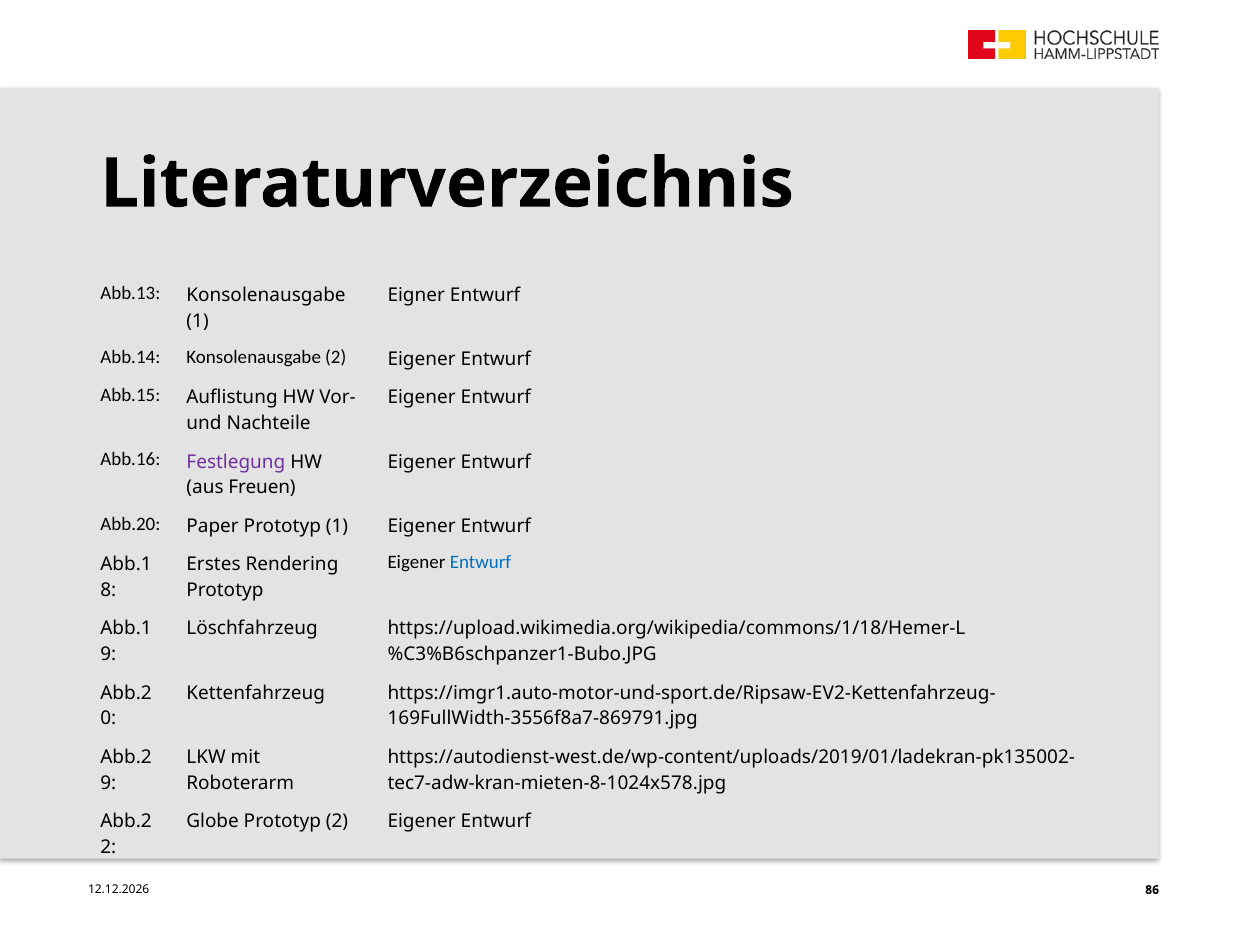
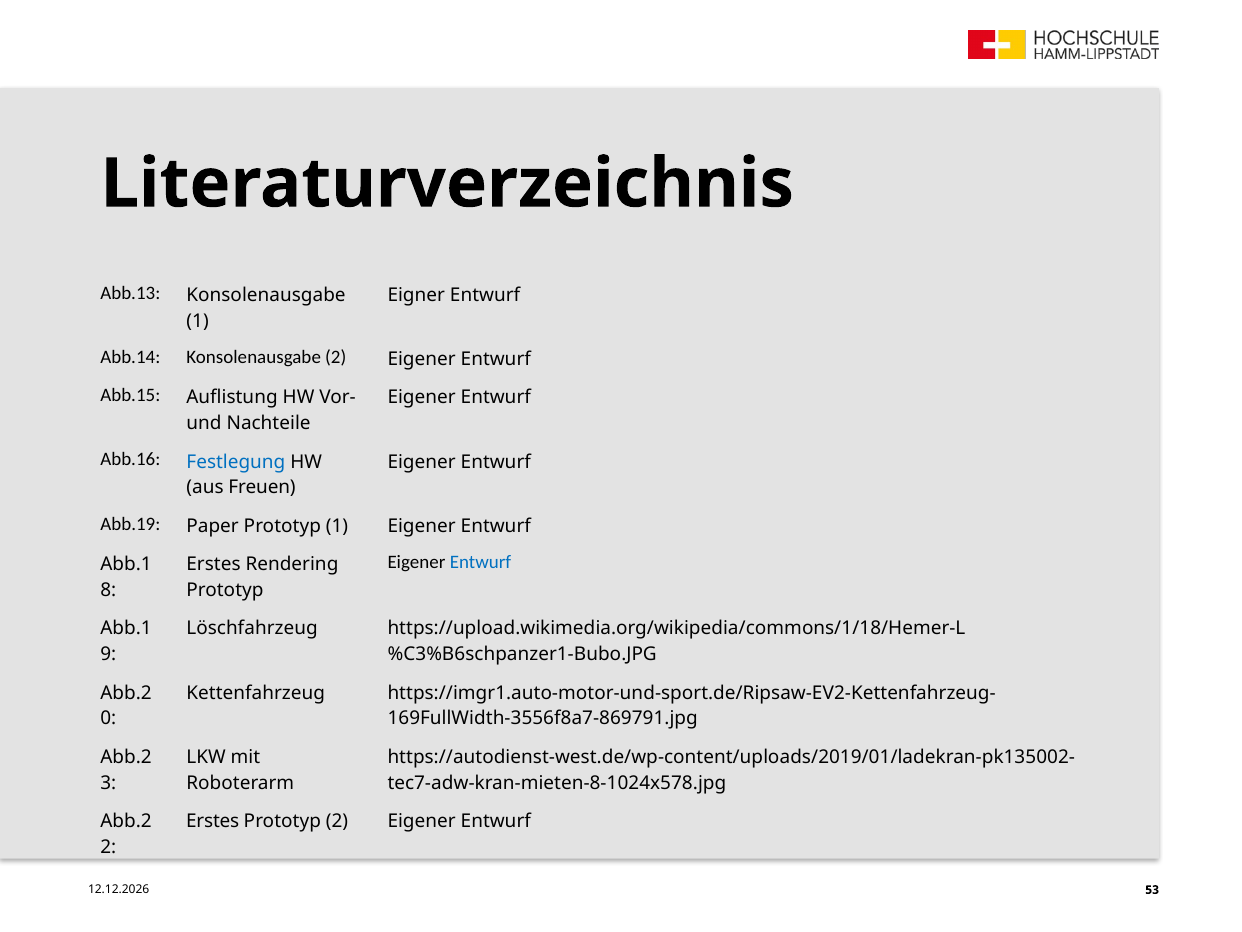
Festlegung colour: purple -> blue (236, 461)
Abb.20: Abb.20 -> Abb.19 (130, 524)
9: 9 -> 3 (108, 783)
Globe: Globe -> Erstes (213, 821)
86: 86 -> 53 (1152, 889)
